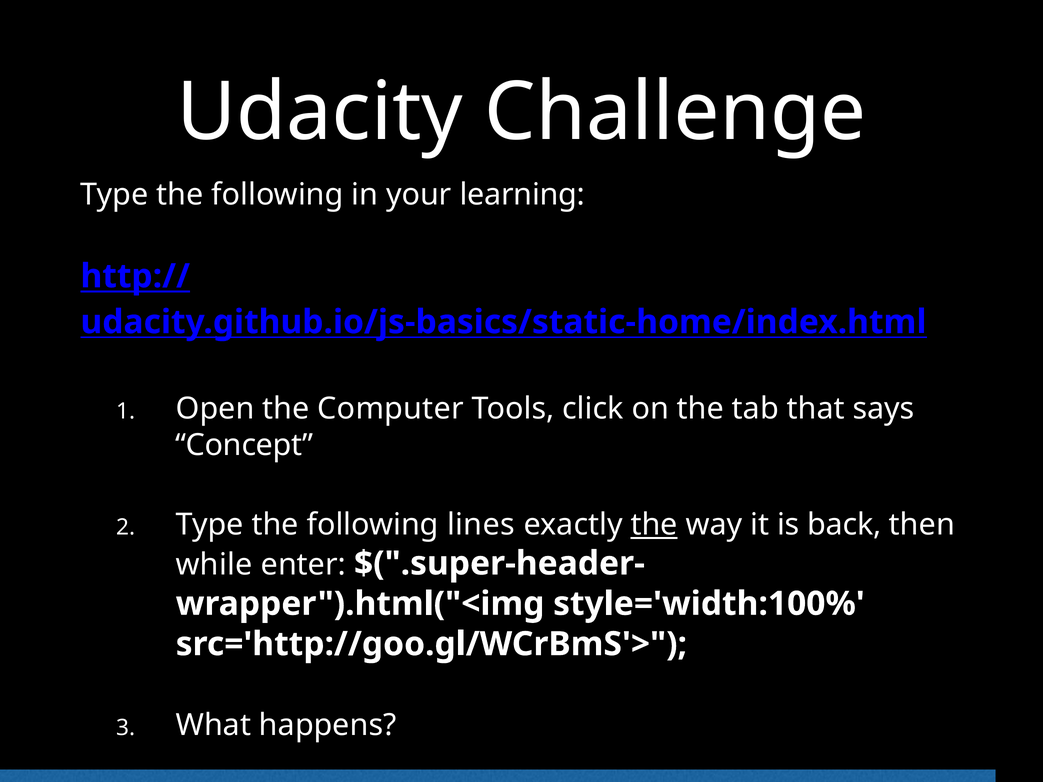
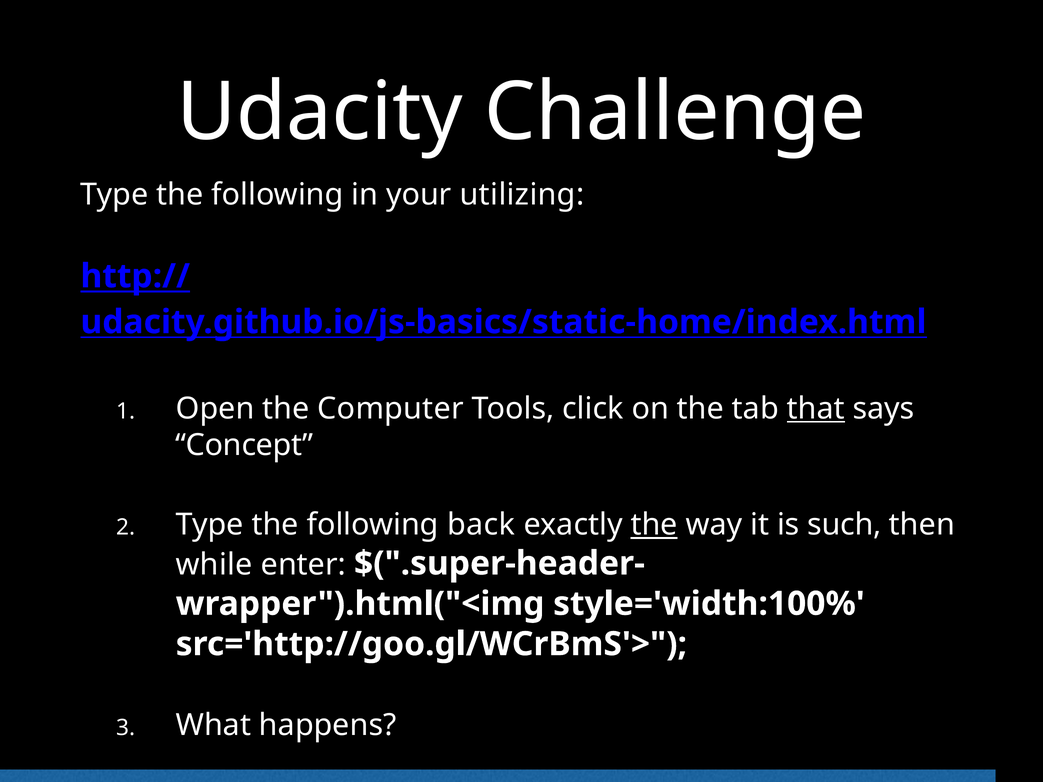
learning: learning -> utilizing (522, 195)
that underline: none -> present (816, 409)
lines: lines -> back (481, 525)
back: back -> such (844, 525)
